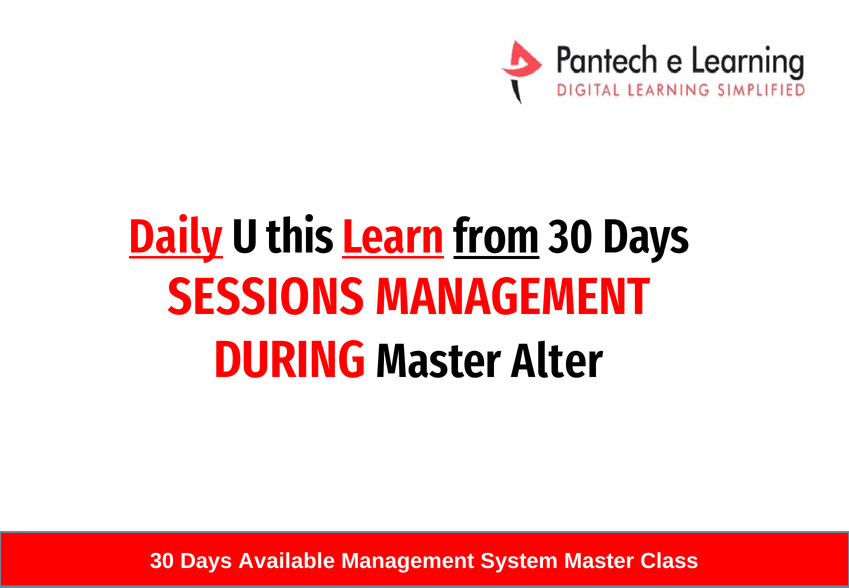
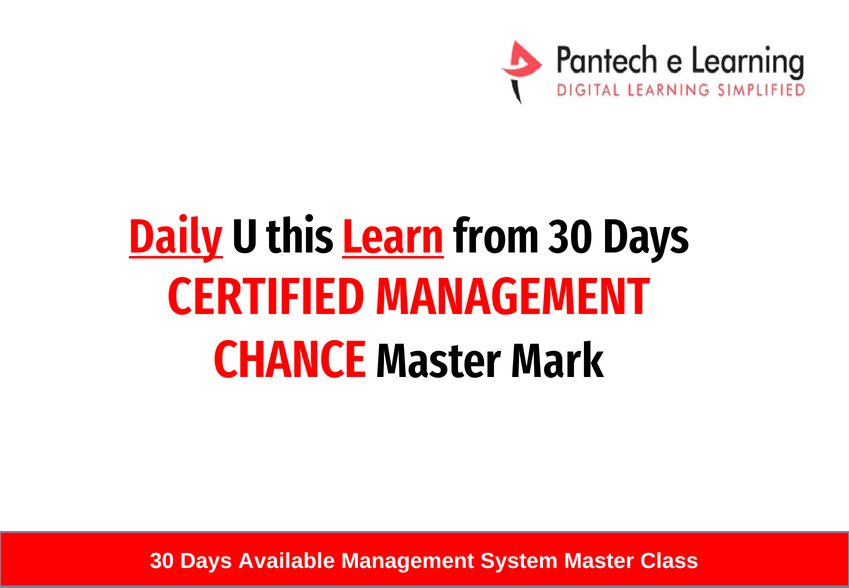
from underline: present -> none (497, 237)
SESSIONS: SESSIONS -> CERTIFIED (266, 297)
DURING: DURING -> CHANCE (290, 360)
Alter: Alter -> Mark (557, 361)
